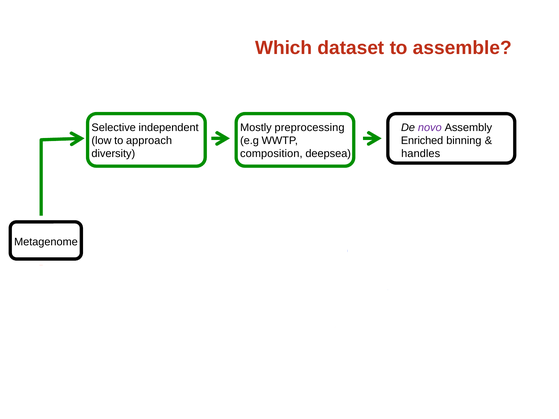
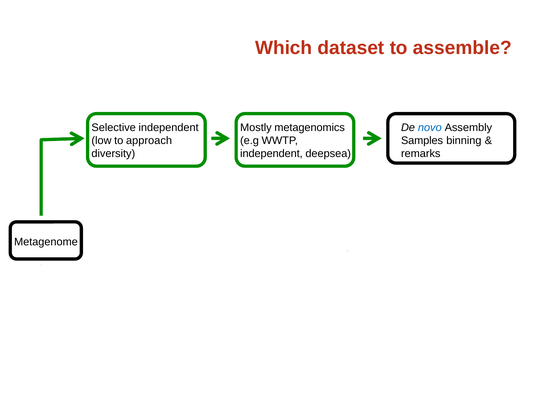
preprocessing: preprocessing -> metagenomics (310, 128)
novo colour: purple -> blue (430, 128)
Enriched: Enriched -> Samples (422, 141)
composition: composition -> independent (271, 154)
handles: handles -> remarks (421, 154)
